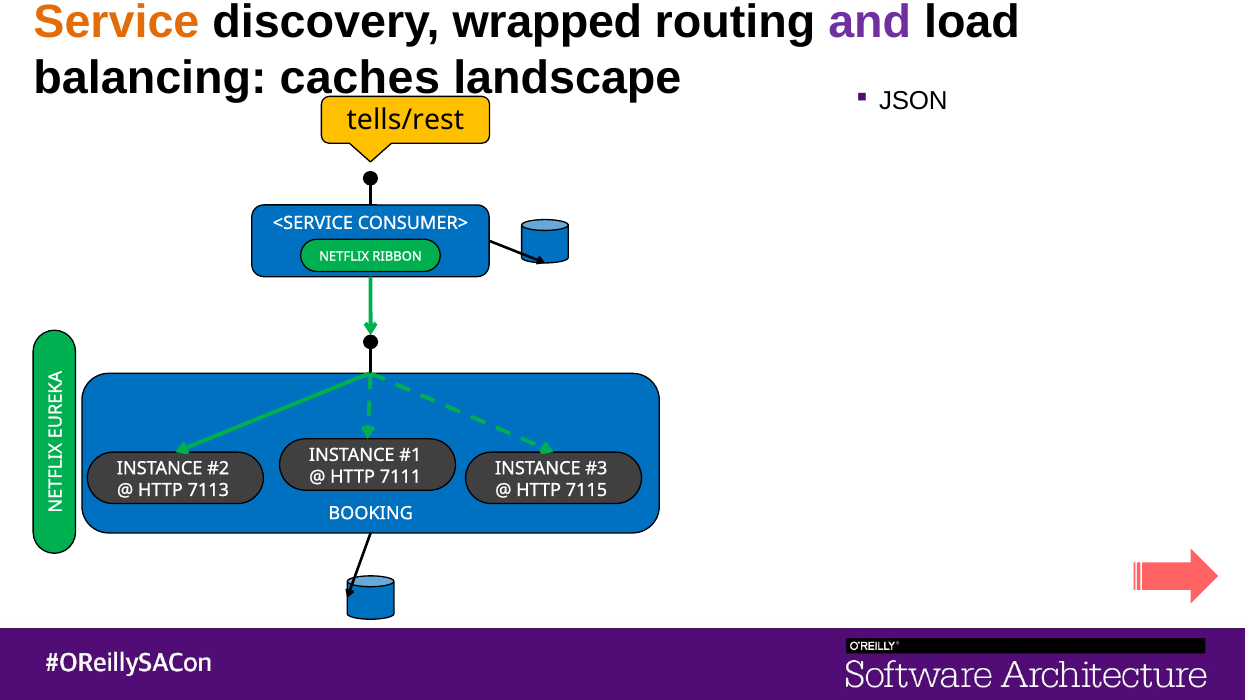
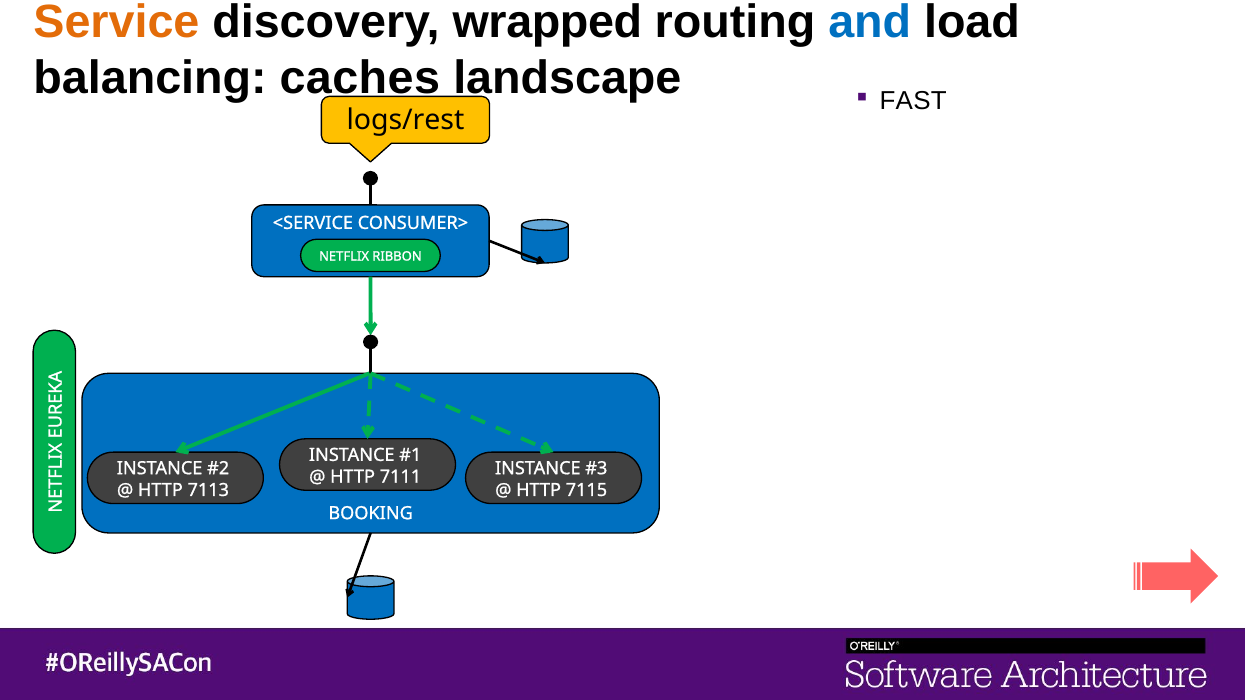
and colour: purple -> blue (870, 22)
JSON: JSON -> FAST (913, 101)
tells/rest: tells/rest -> logs/rest (405, 120)
